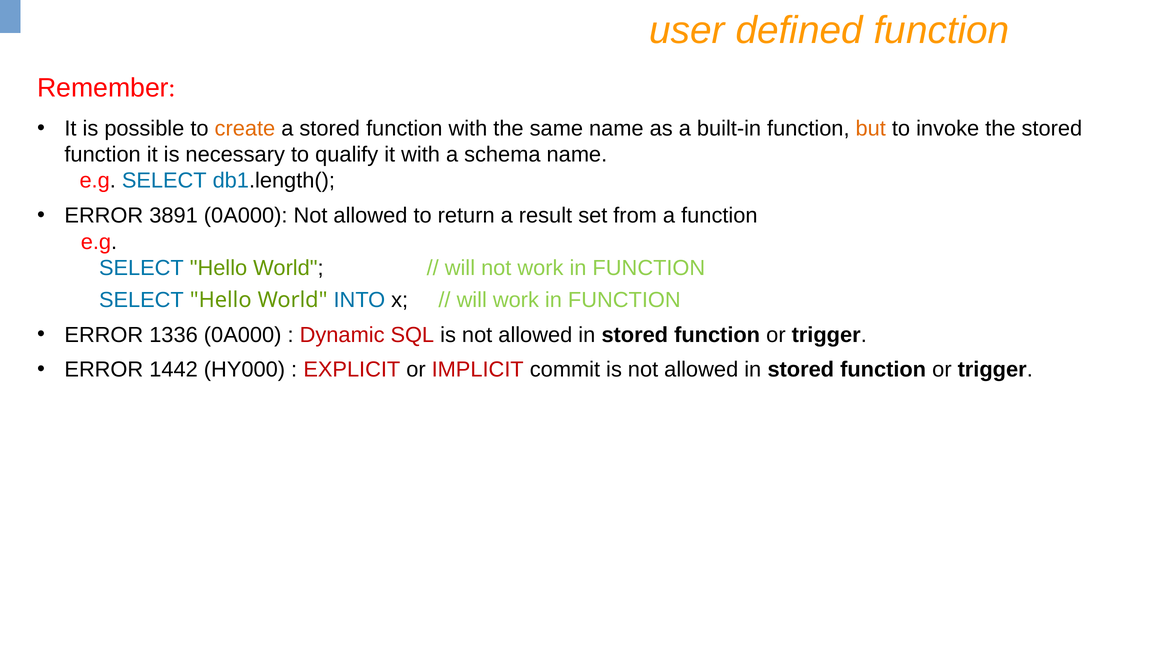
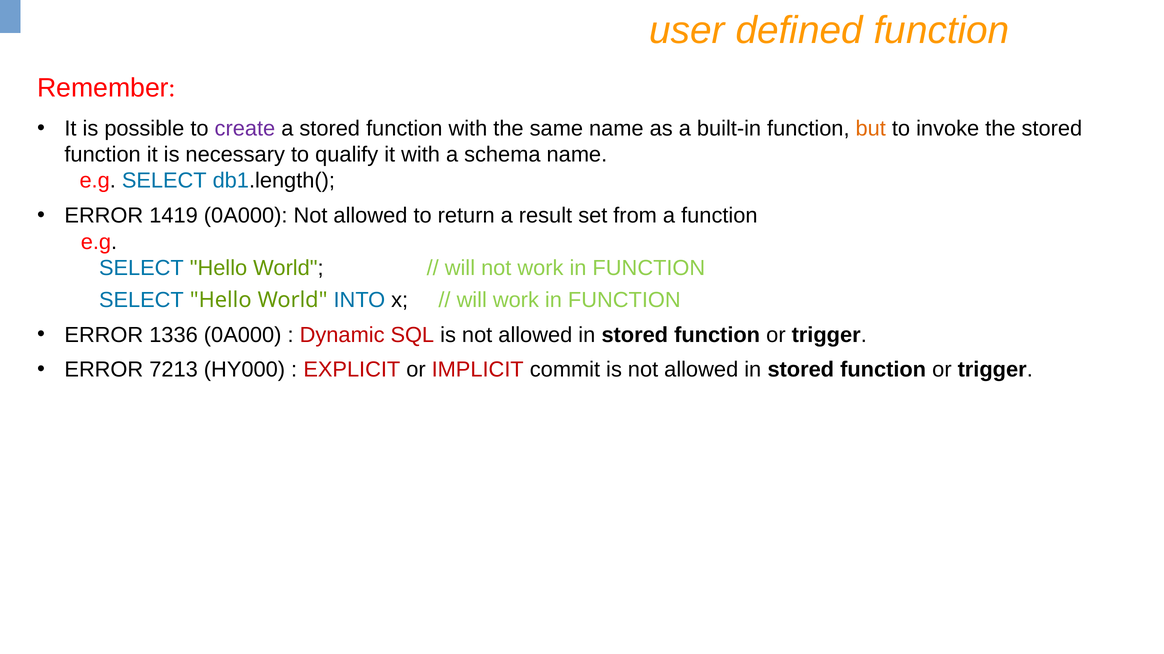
create colour: orange -> purple (245, 129)
3891: 3891 -> 1419 (174, 216)
1442: 1442 -> 7213 (174, 370)
